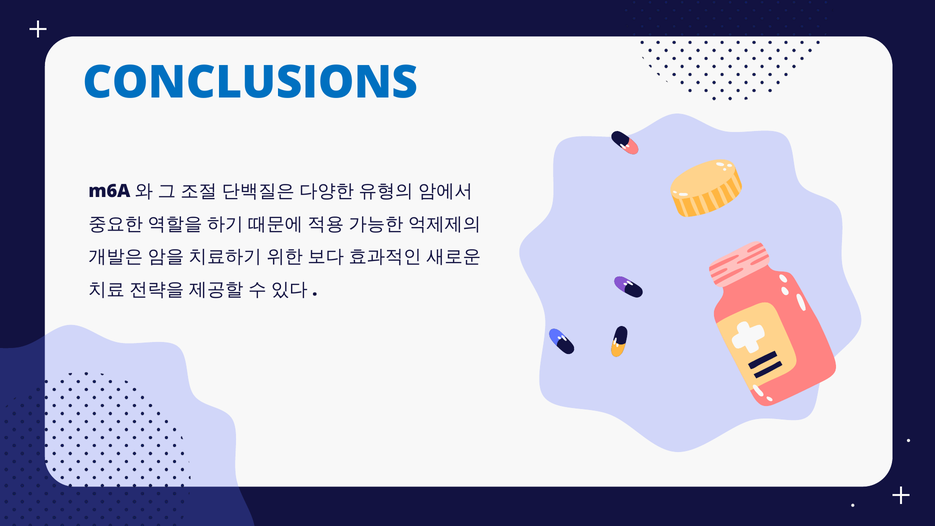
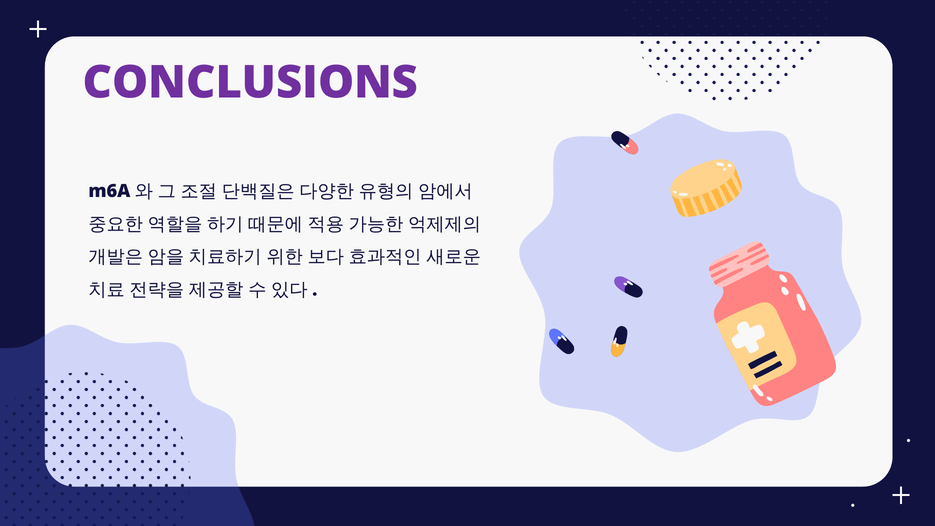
CONCLUSIONS colour: blue -> purple (251, 83)
